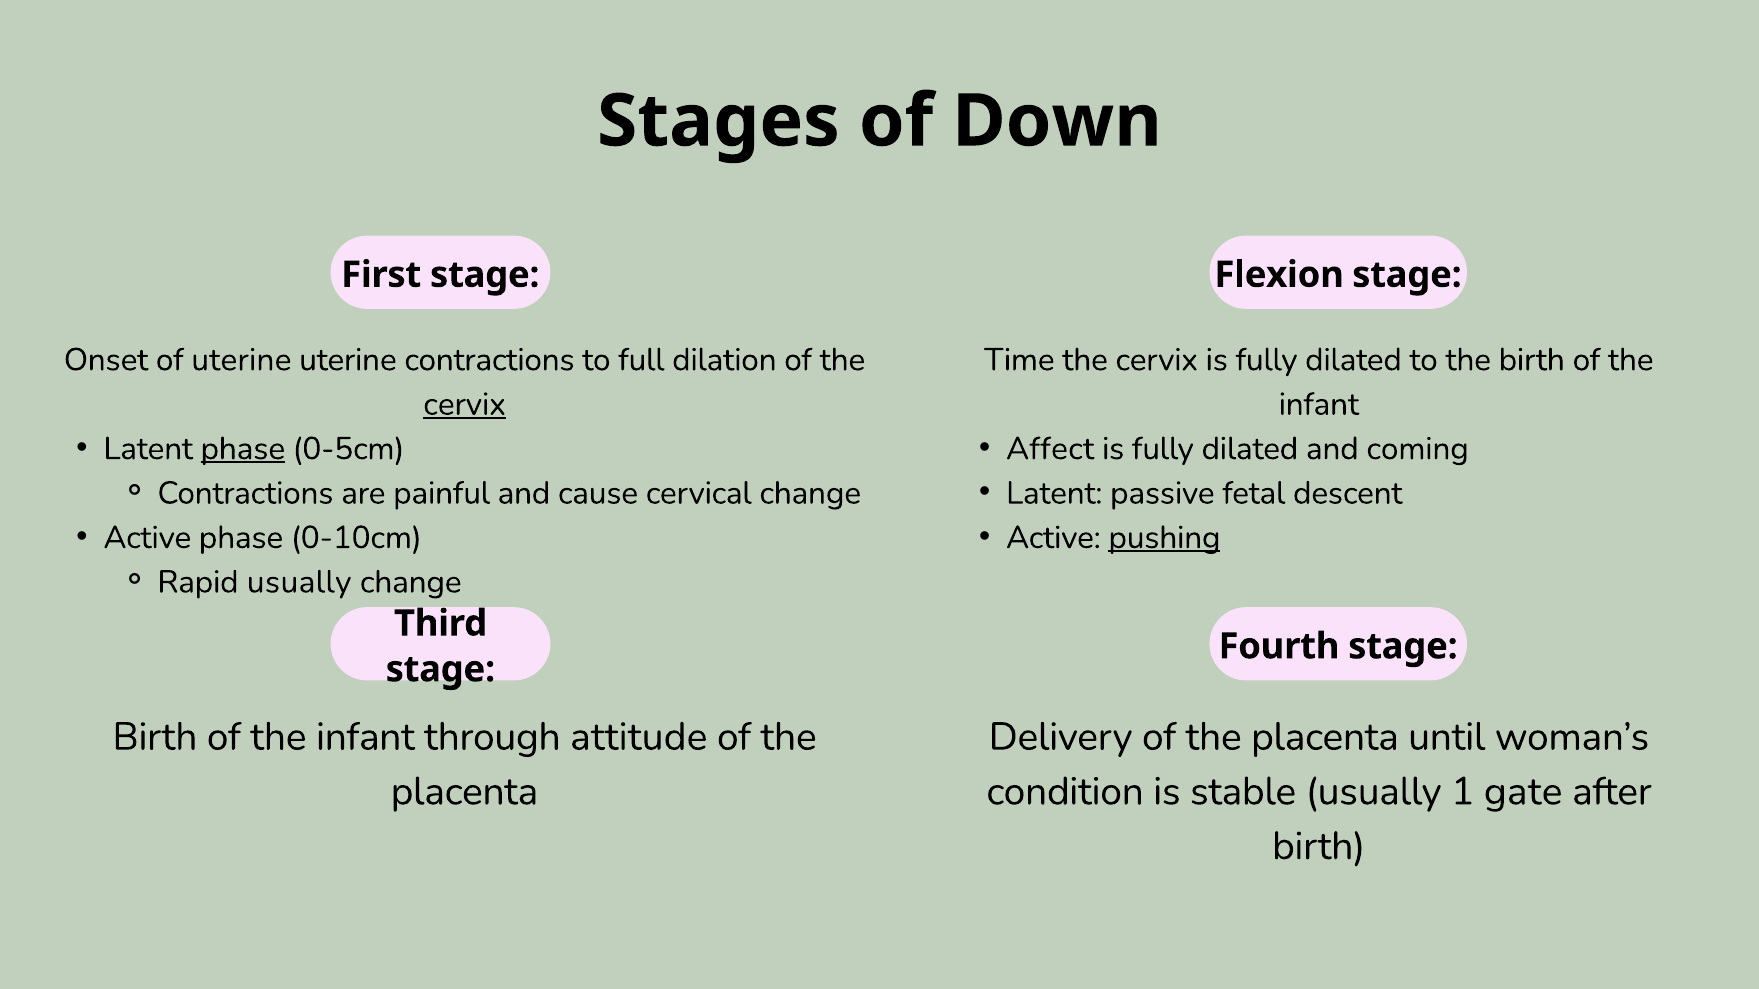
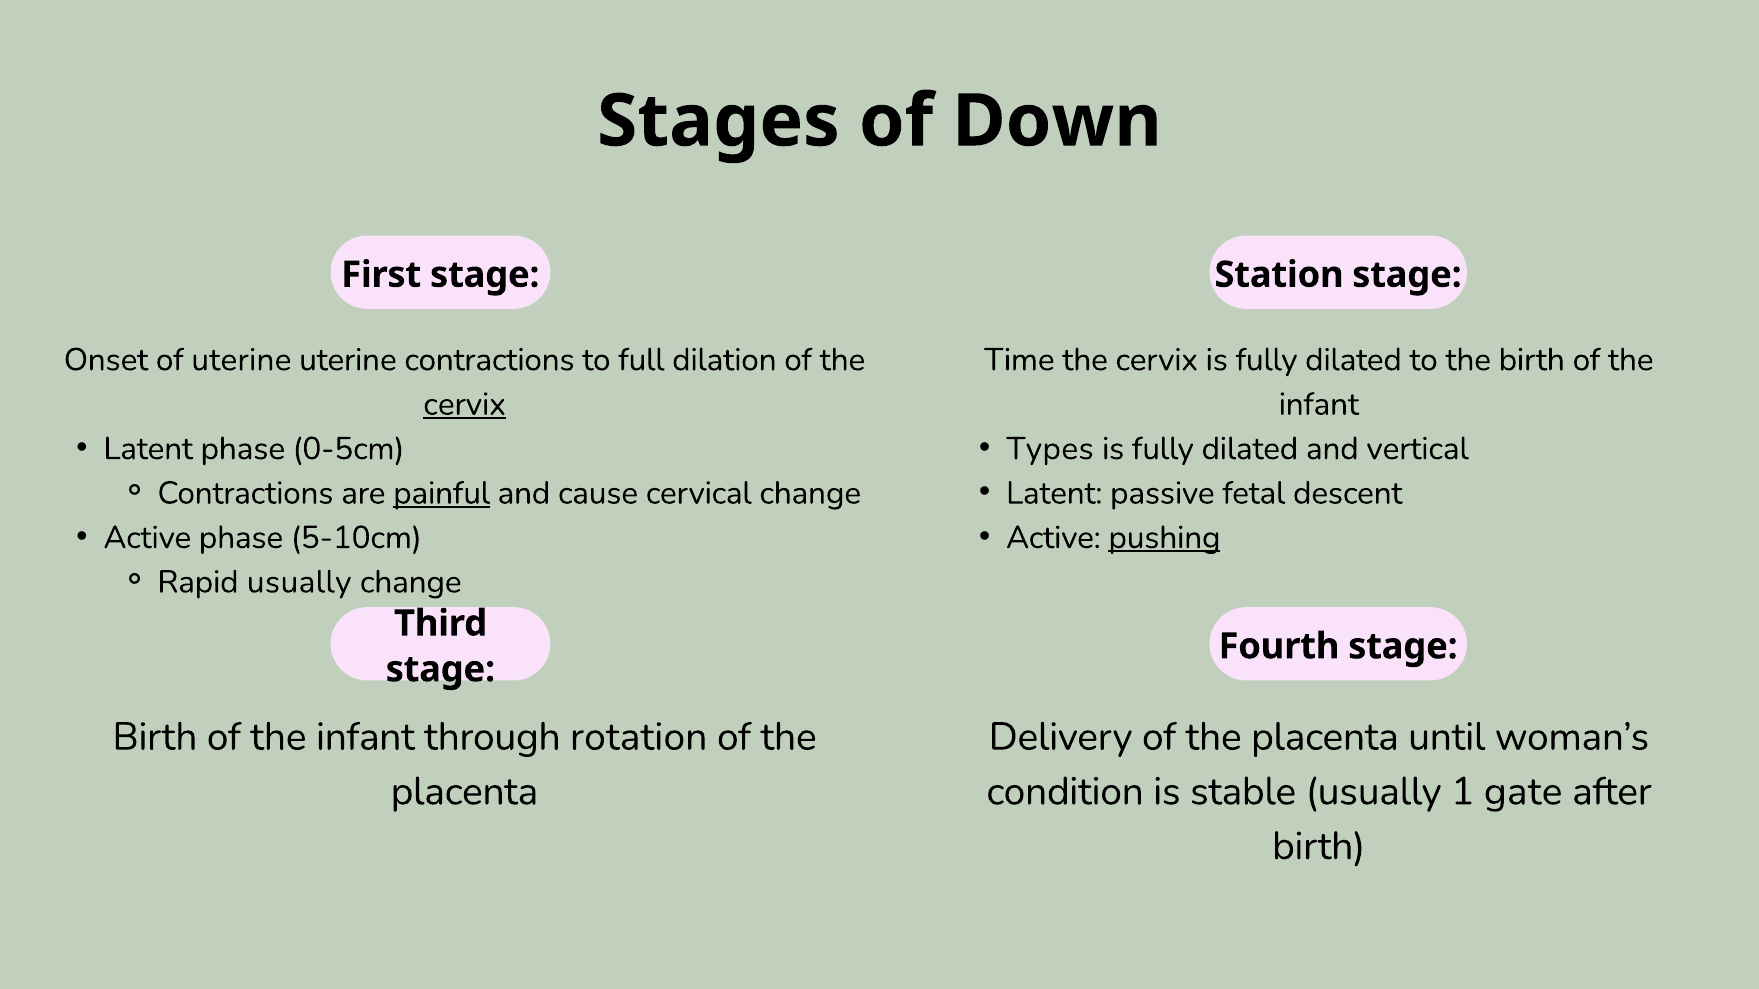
Flexion: Flexion -> Station (1279, 275)
phase underline: present -> none (243, 449)
Affect: Affect -> Types (1050, 449)
coming: coming -> vertical (1418, 449)
painful underline: none -> present (442, 493)
0-10cm: 0-10cm -> 5-10cm (356, 538)
attitude: attitude -> rotation (639, 737)
